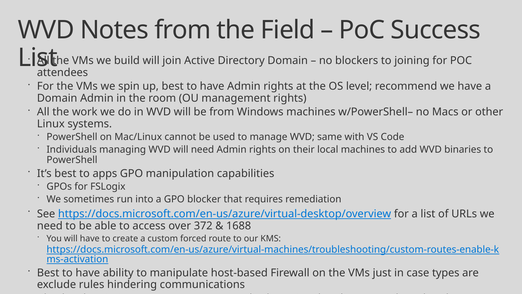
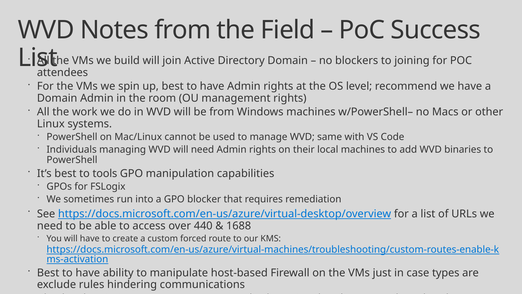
apps: apps -> tools (105, 173)
372: 372 -> 440 (203, 226)
